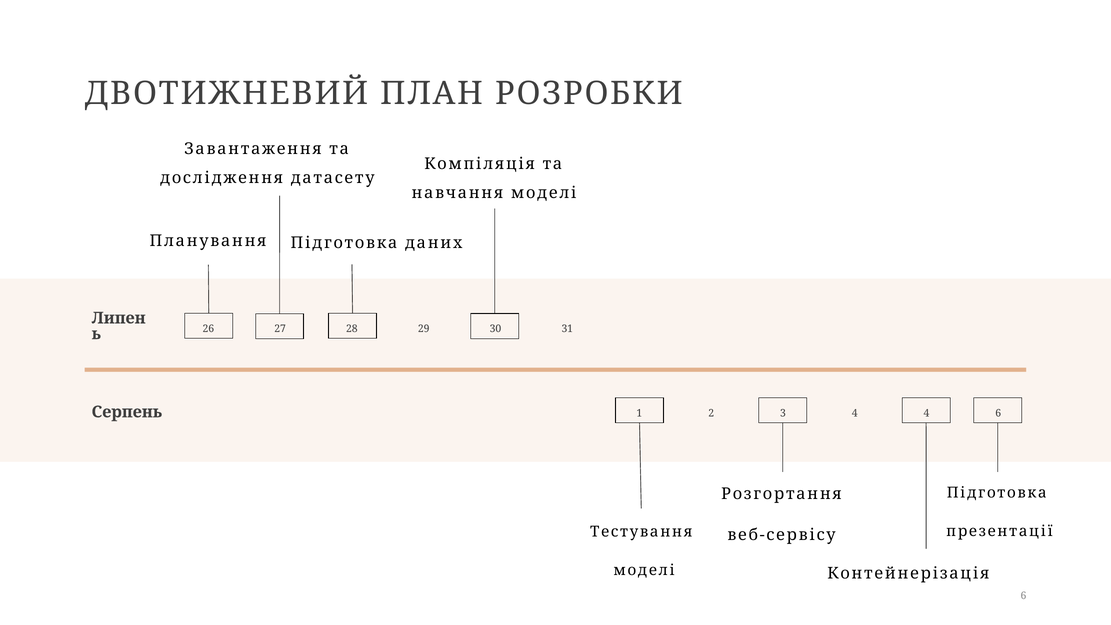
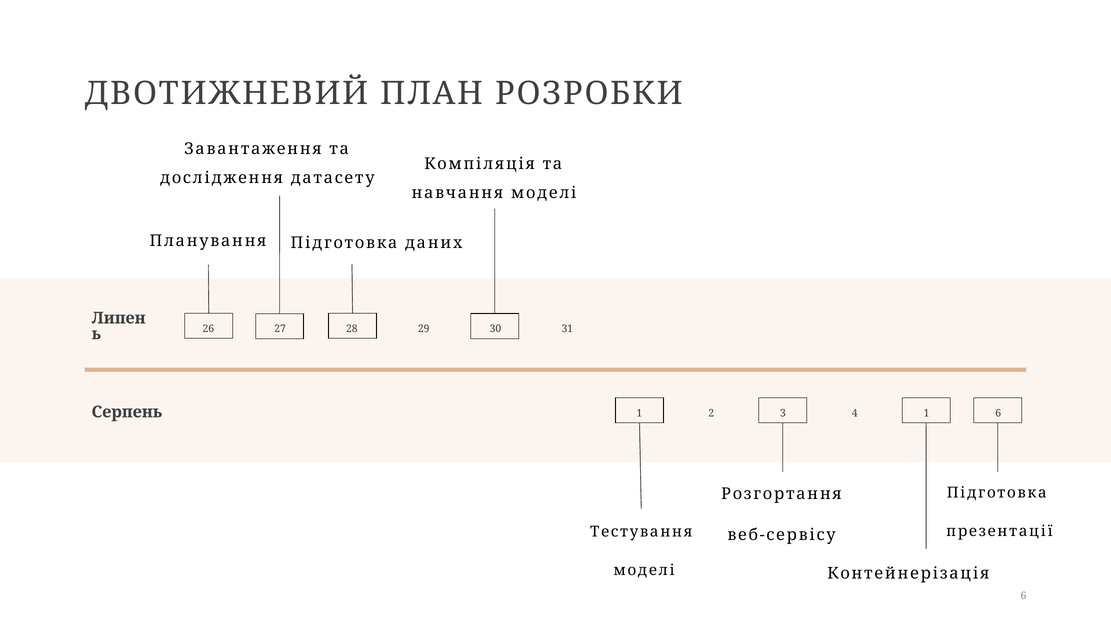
4 4: 4 -> 1 (927, 413)
